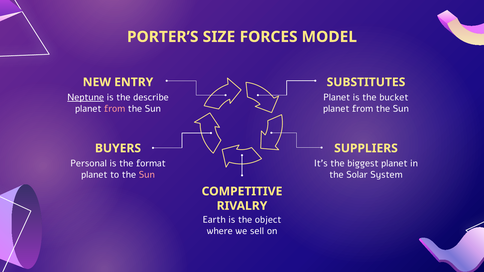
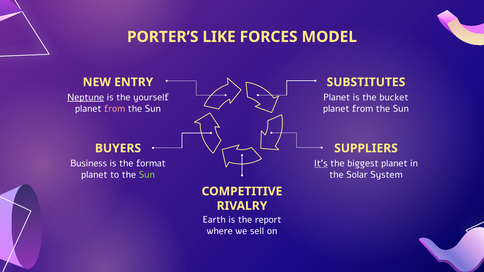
SIZE: SIZE -> LIKE (219, 37)
describe: describe -> yourself (151, 97)
Personal: Personal -> Business (89, 164)
It’s underline: none -> present (321, 164)
Sun colour: pink -> light green (147, 175)
object: object -> report (268, 220)
